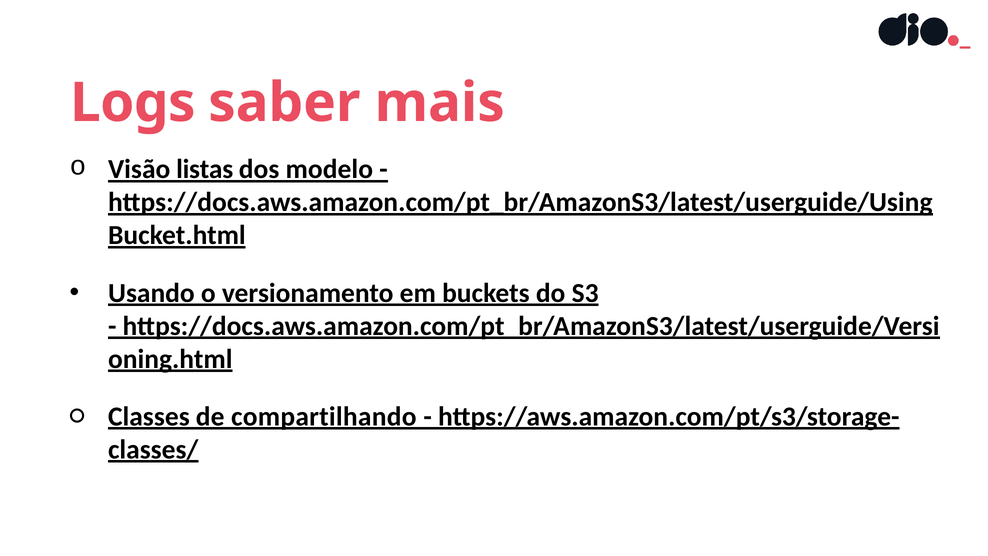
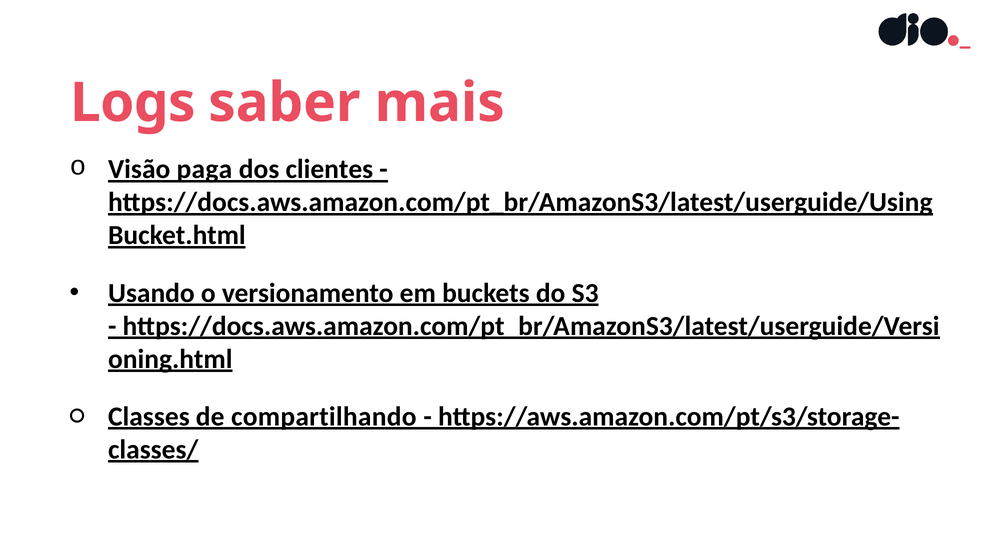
listas: listas -> paga (204, 169)
modelo: modelo -> clientes (329, 169)
